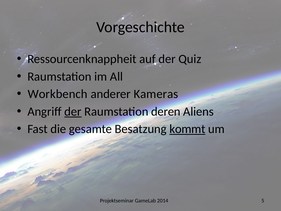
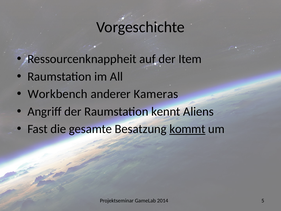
Quiz: Quiz -> Item (190, 59)
der underline: present -> none (73, 111)
deren: deren -> kennt (166, 111)
